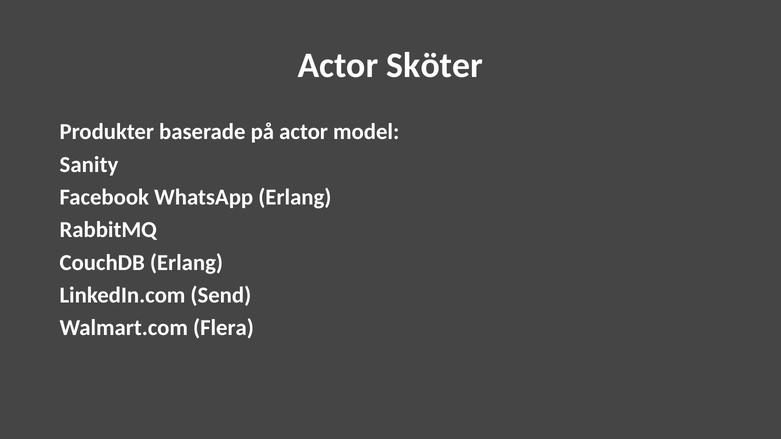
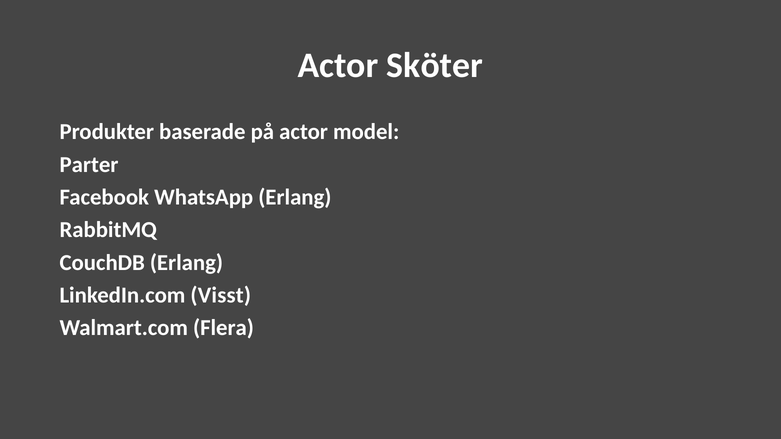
Sanity: Sanity -> Parter (89, 165)
Send: Send -> Visst (221, 295)
